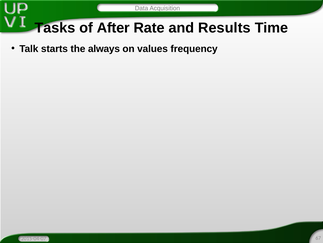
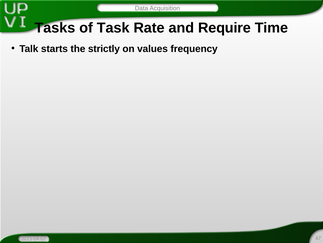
After: After -> Task (113, 28)
Results: Results -> Require (225, 28)
always: always -> strictly (104, 49)
